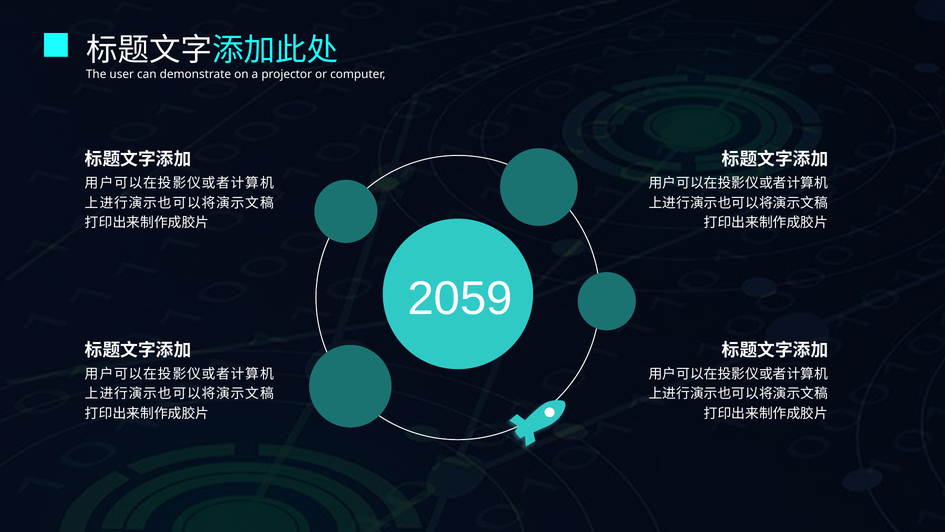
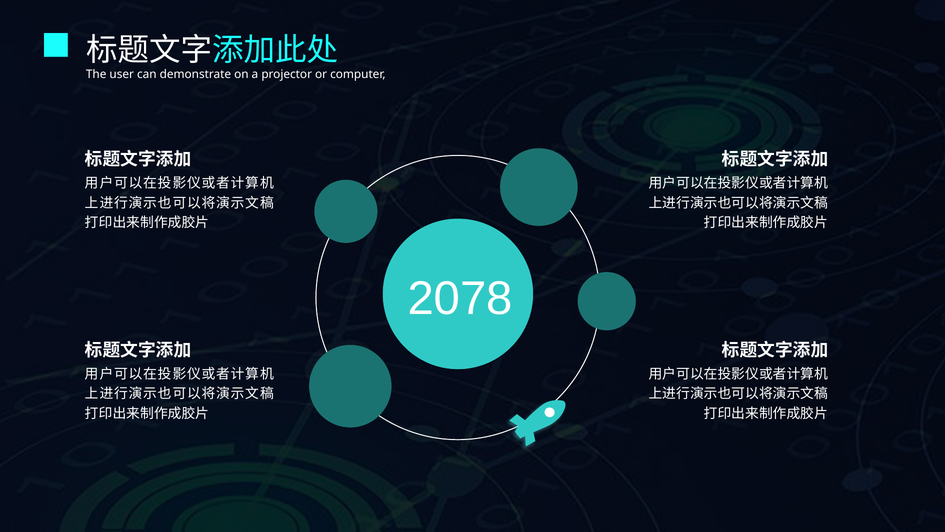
2059: 2059 -> 2078 (460, 298)
